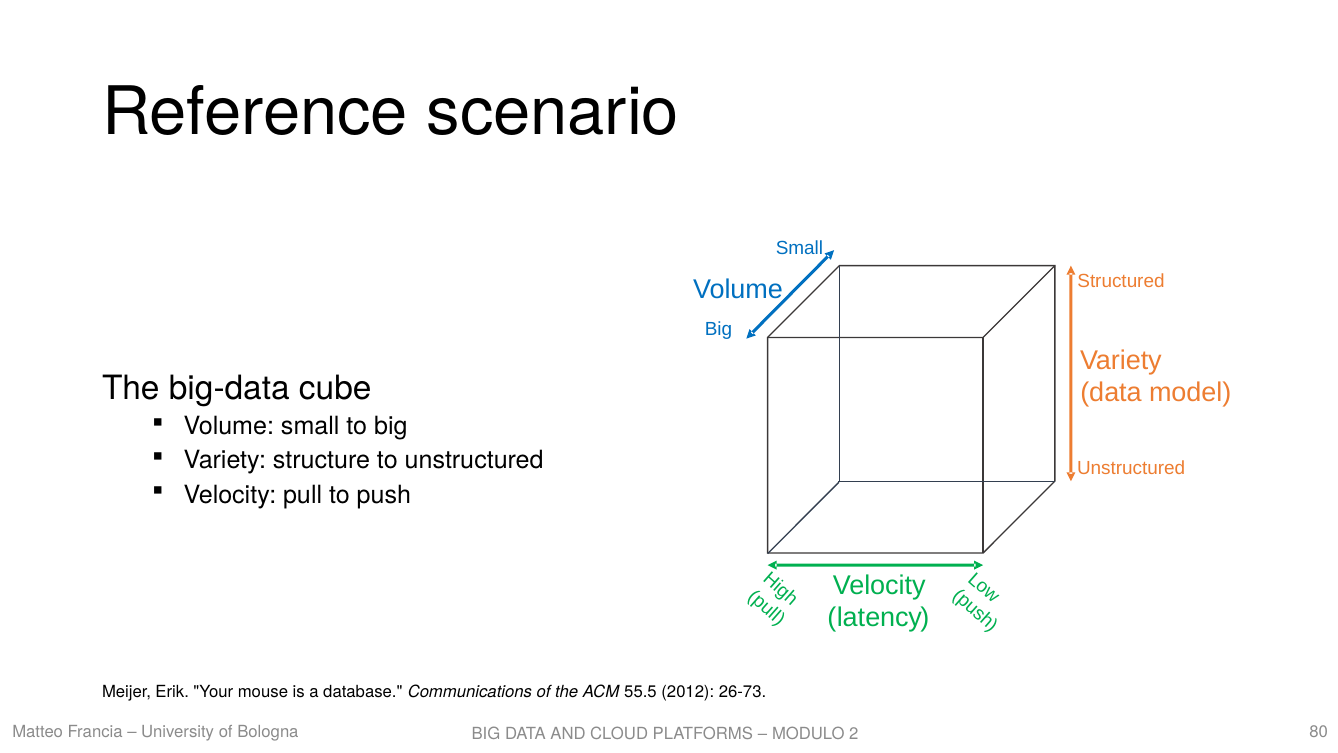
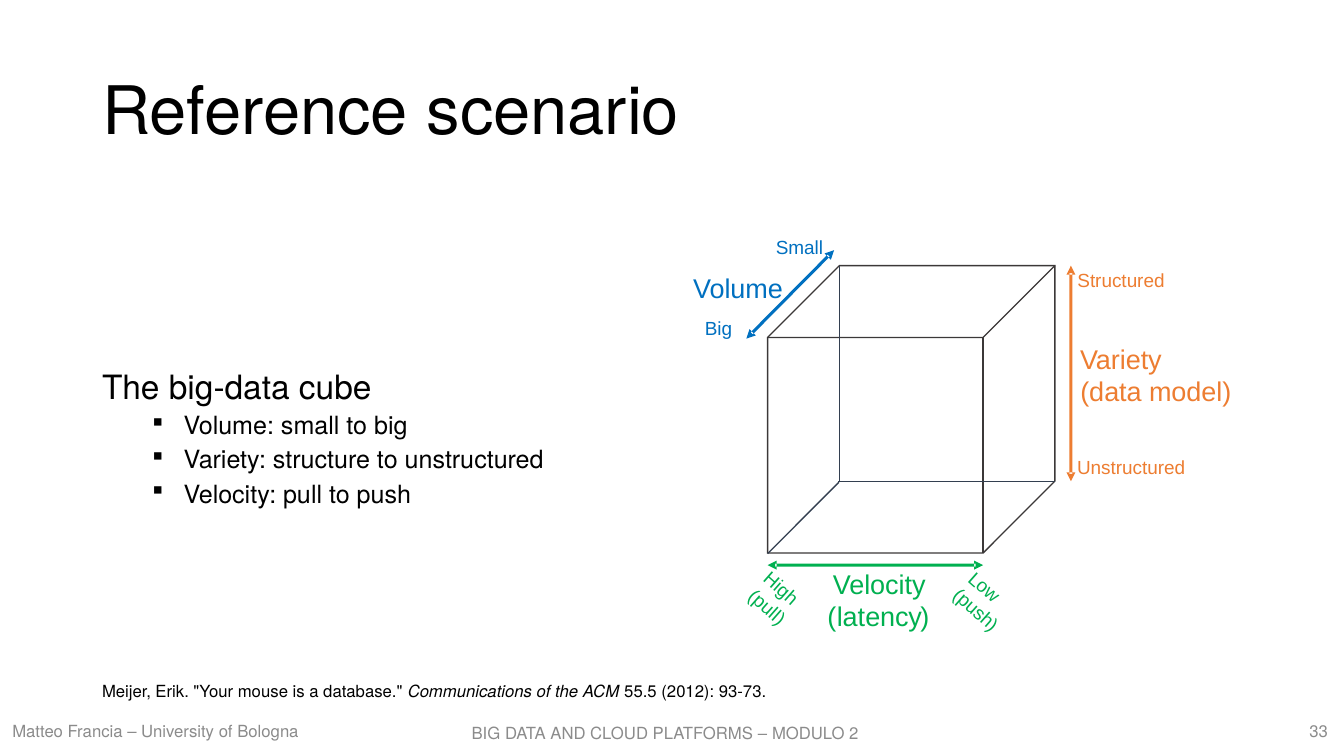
26-73: 26-73 -> 93-73 (743, 691)
80: 80 -> 33 (1319, 732)
